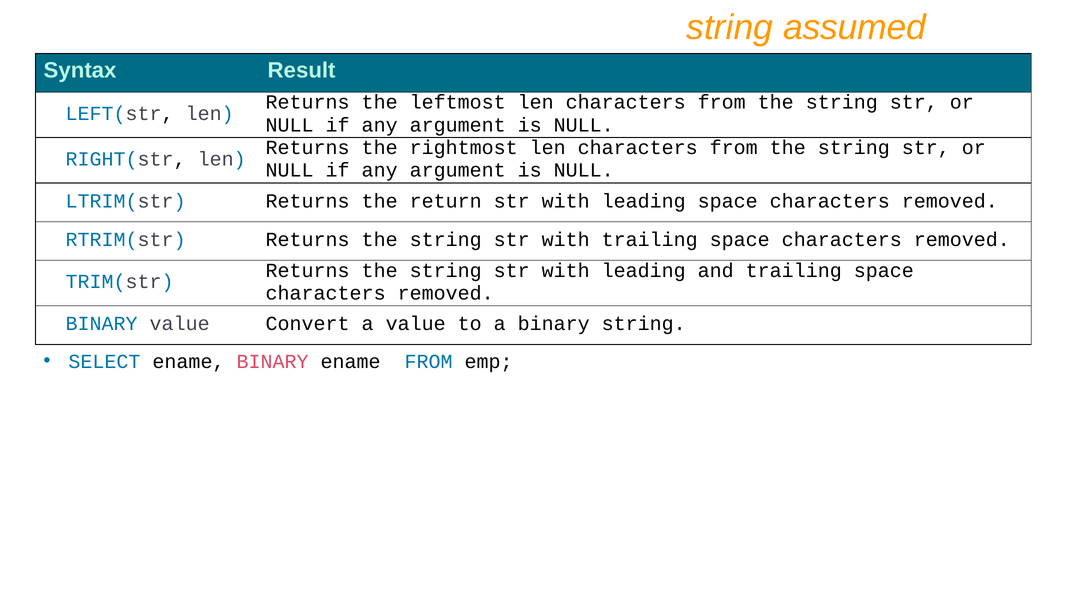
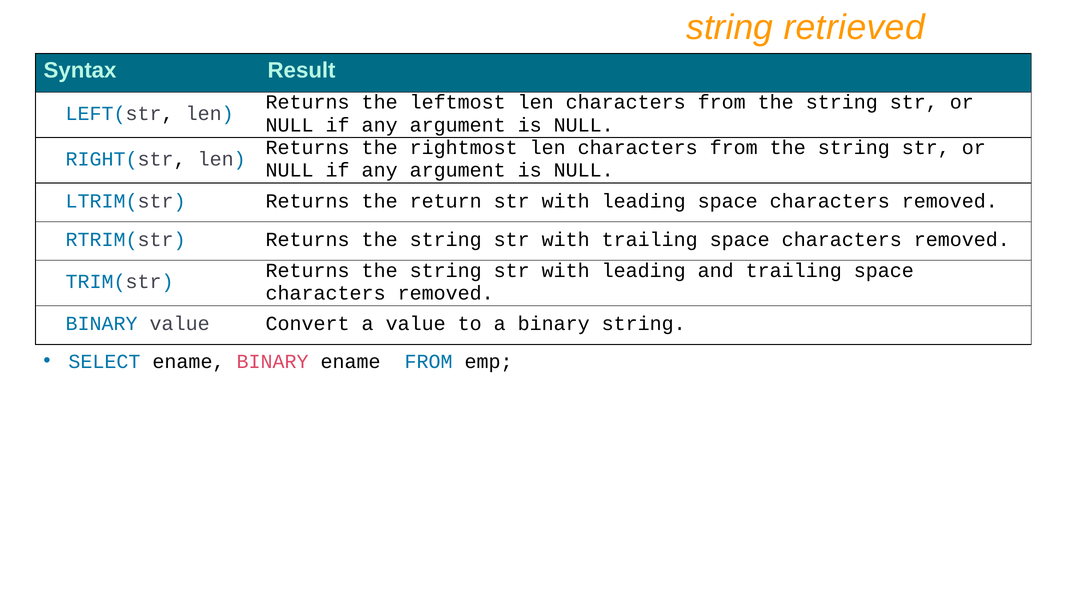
assumed: assumed -> retrieved (854, 28)
